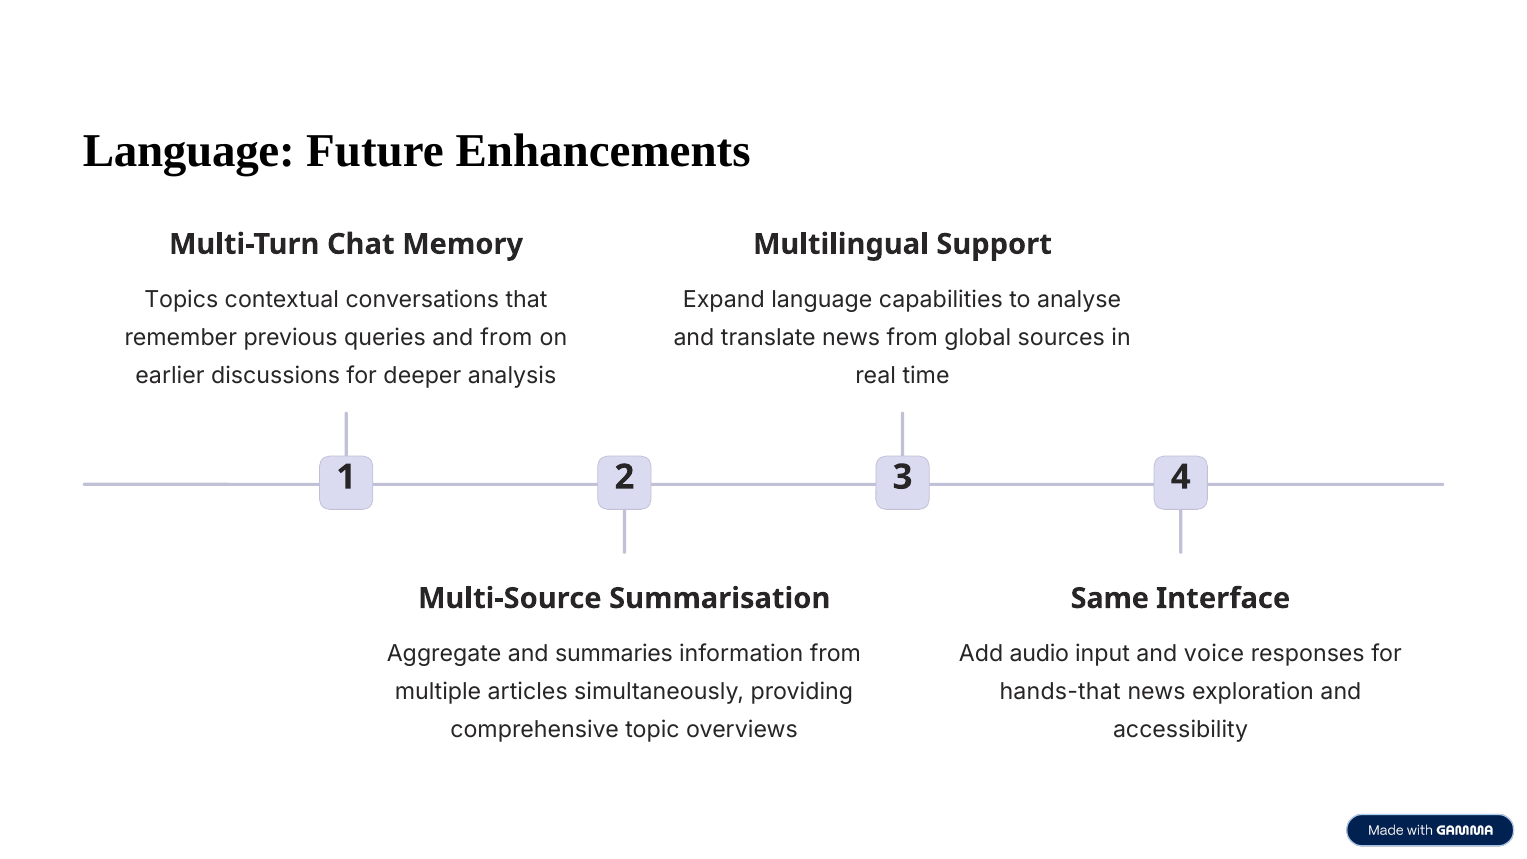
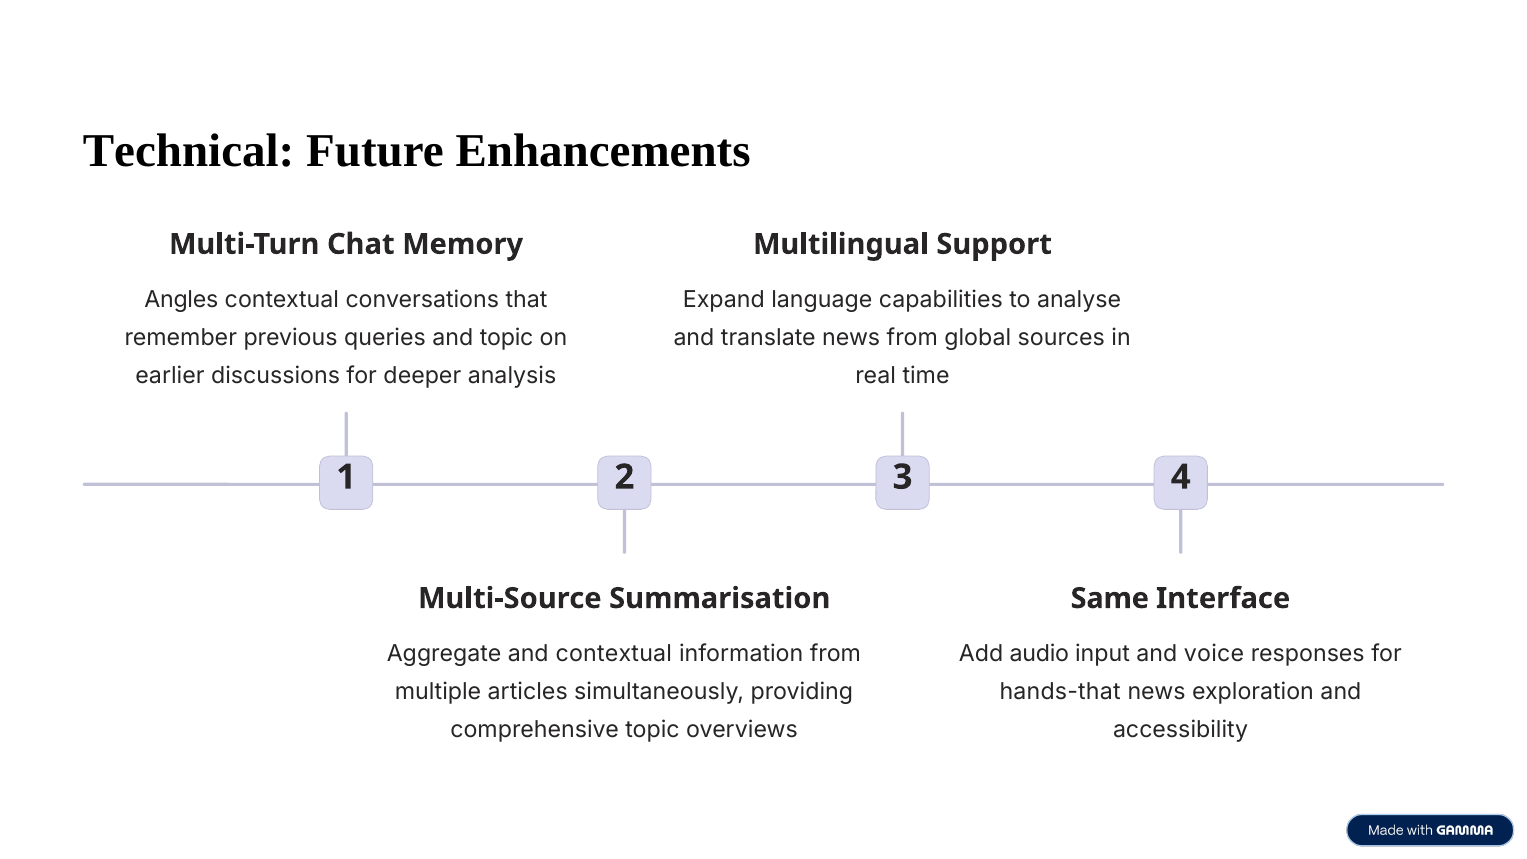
Language: Language -> Technical (189, 151)
Topics: Topics -> Angles (181, 300)
and from: from -> topic (507, 338)
and summaries: summaries -> contextual (614, 654)
